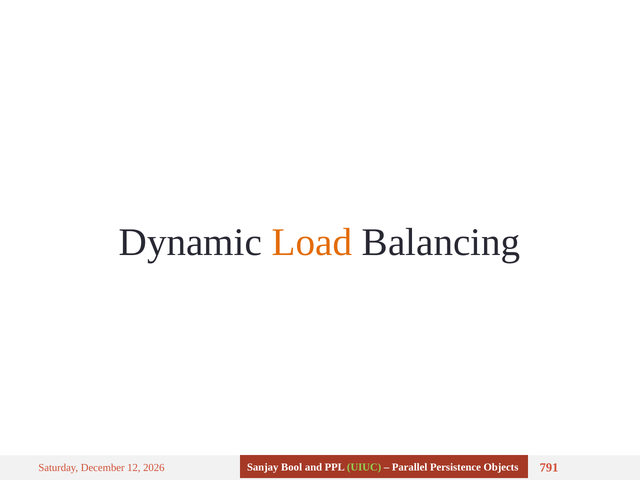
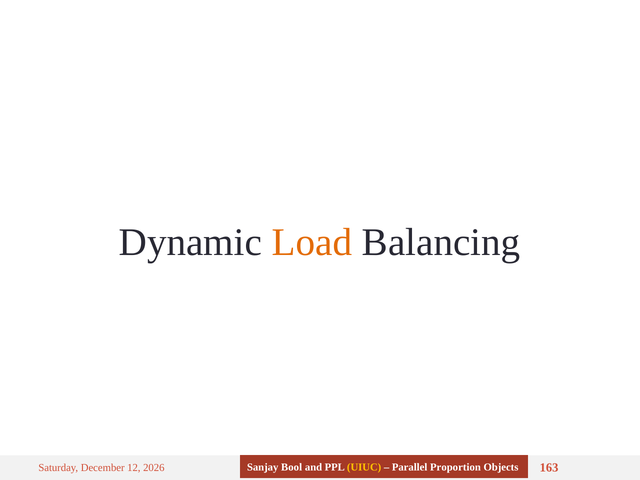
UIUC colour: light green -> yellow (364, 467)
Persistence: Persistence -> Proportion (455, 467)
791: 791 -> 163 (549, 468)
